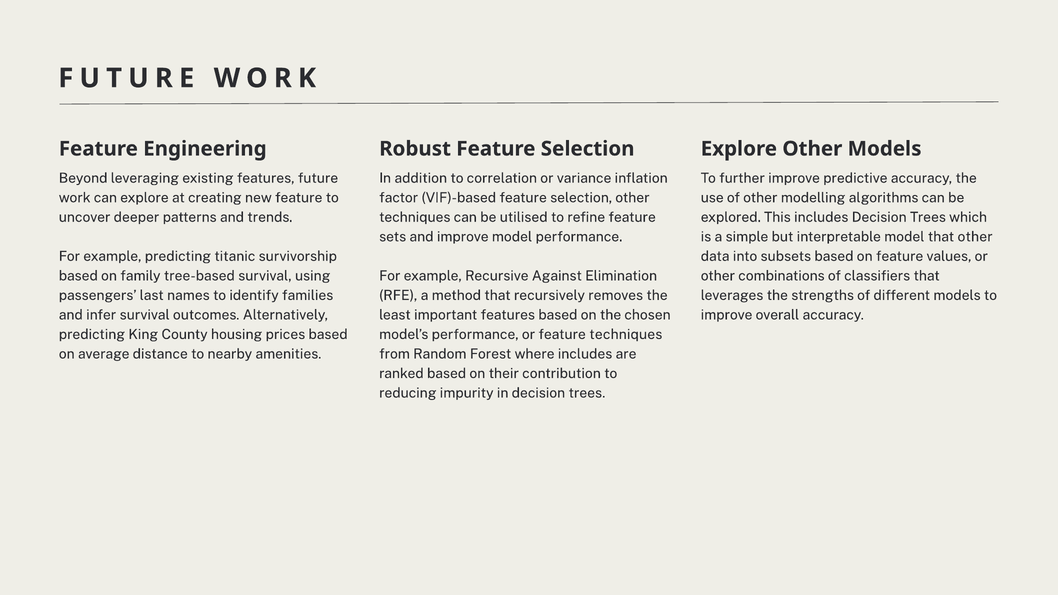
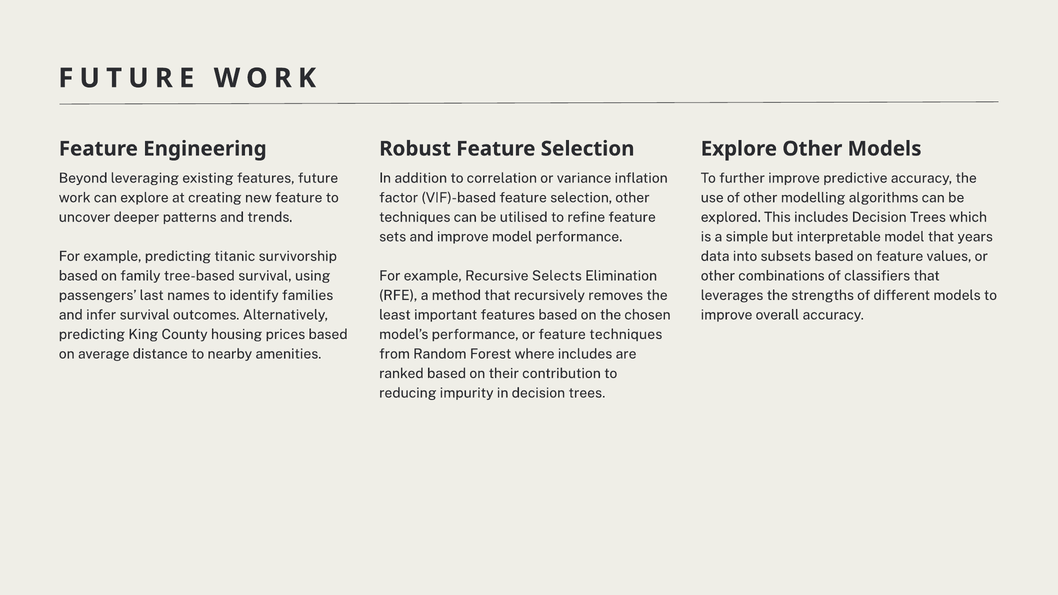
that other: other -> years (975, 237)
Against: Against -> Selects (557, 276)
